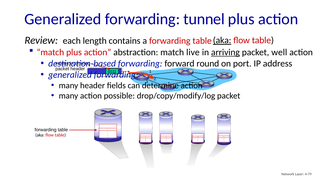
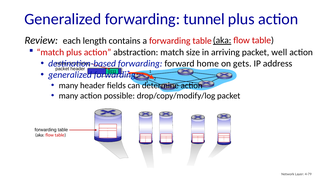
live: live -> size (193, 52)
arriving underline: present -> none (225, 52)
round: round -> home (208, 64)
port: port -> gets (242, 64)
